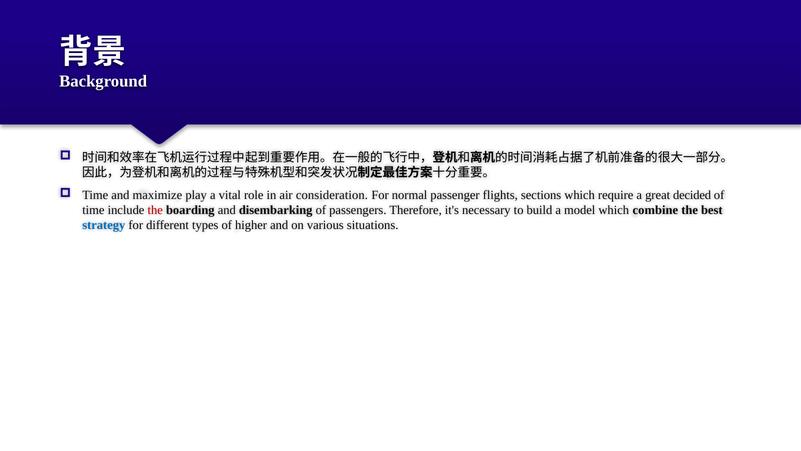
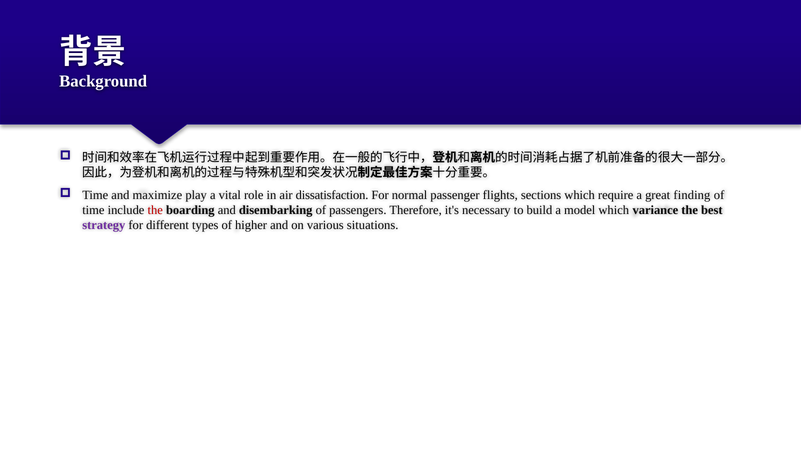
consideration: consideration -> dissatisfaction (332, 195)
decided: decided -> finding (692, 195)
combine: combine -> variance (655, 210)
strategy colour: blue -> purple (104, 225)
